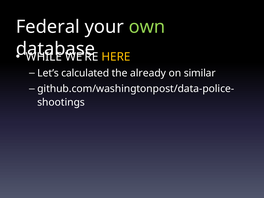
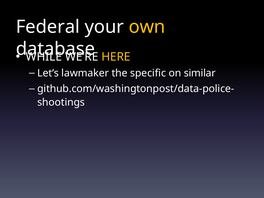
own colour: light green -> yellow (147, 27)
calculated: calculated -> lawmaker (85, 73)
already: already -> specific (148, 73)
